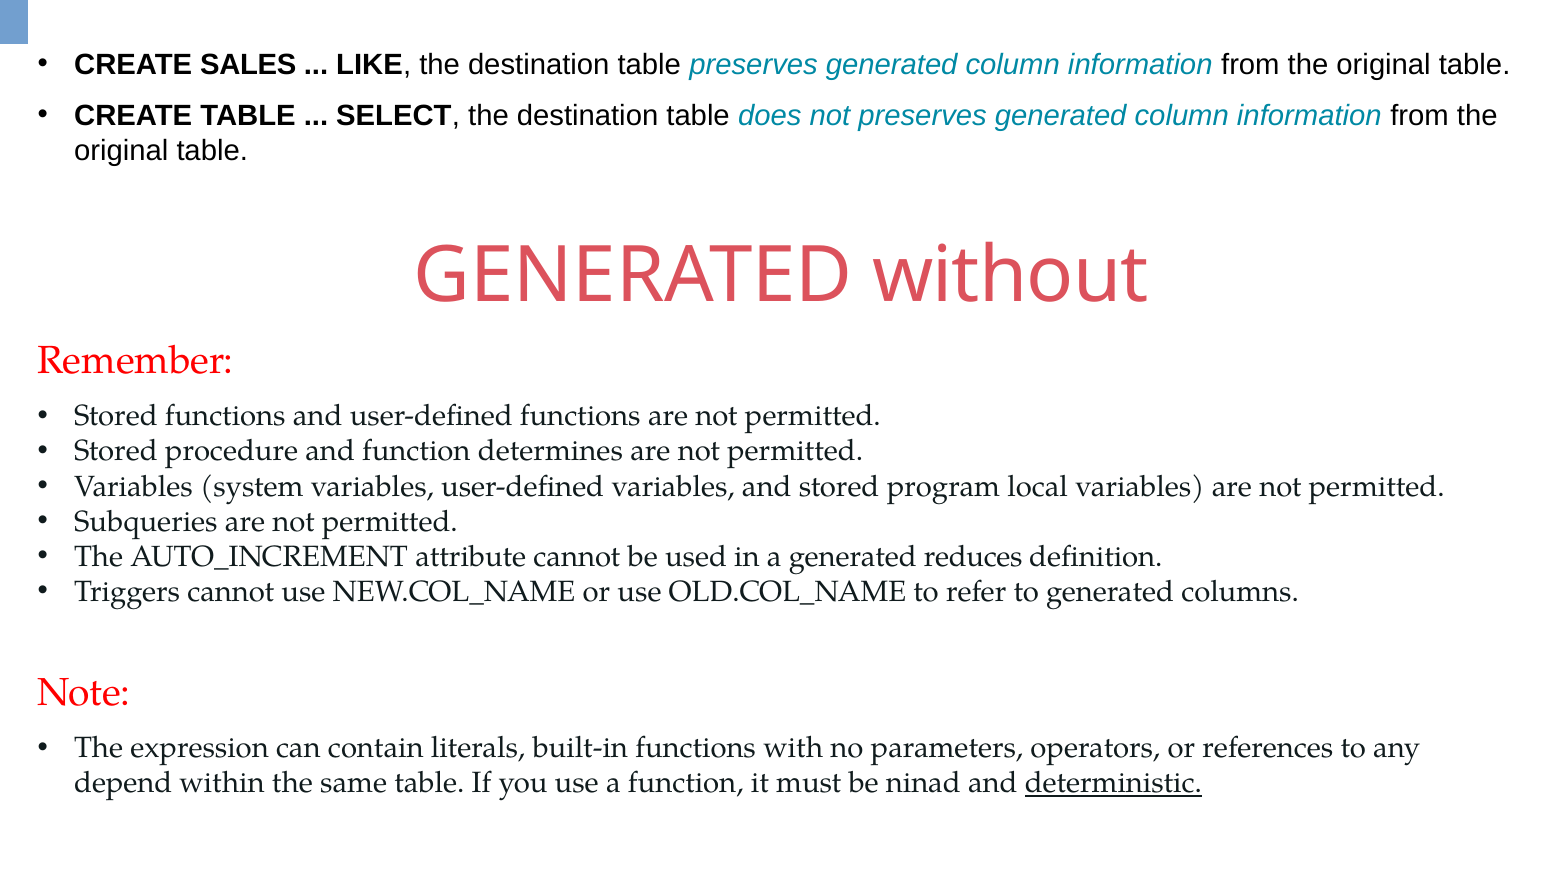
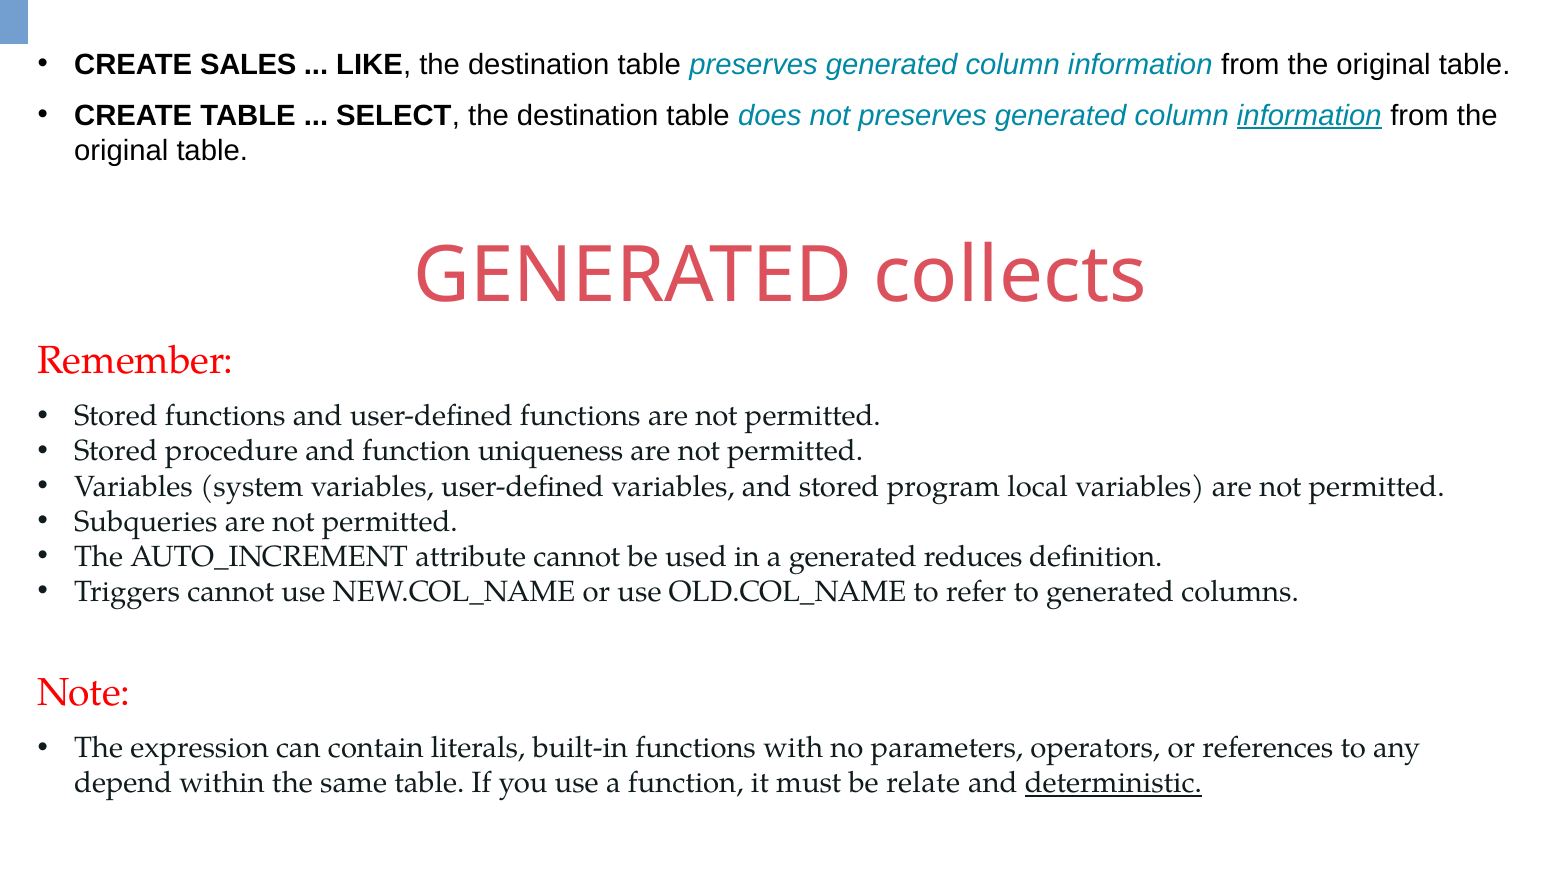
information underline: none -> present (1309, 116)
without: without -> collects (1010, 276)
determines: determines -> uniqueness (551, 451)
ninad: ninad -> relate (923, 783)
